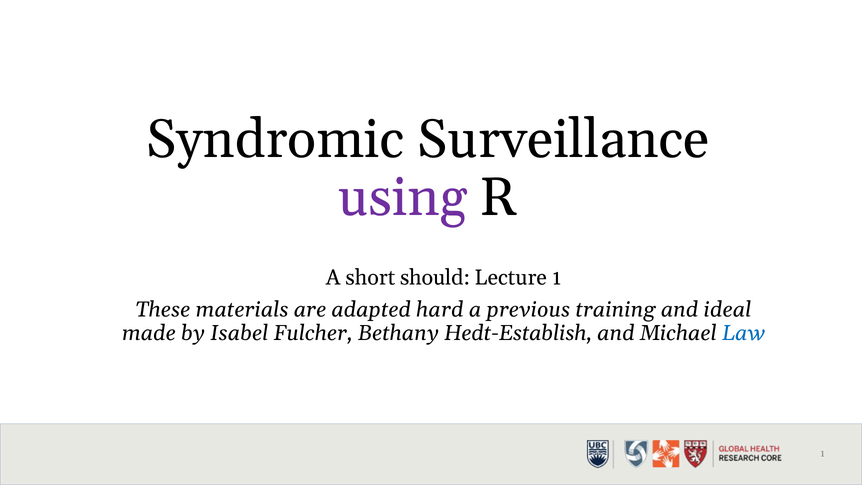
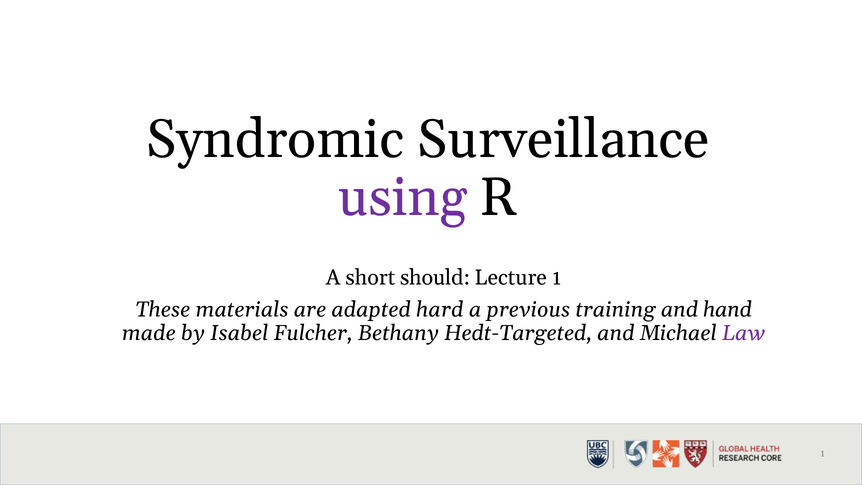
ideal: ideal -> hand (728, 310)
Hedt-Establish: Hedt-Establish -> Hedt-Targeted (518, 333)
Law colour: blue -> purple (744, 333)
